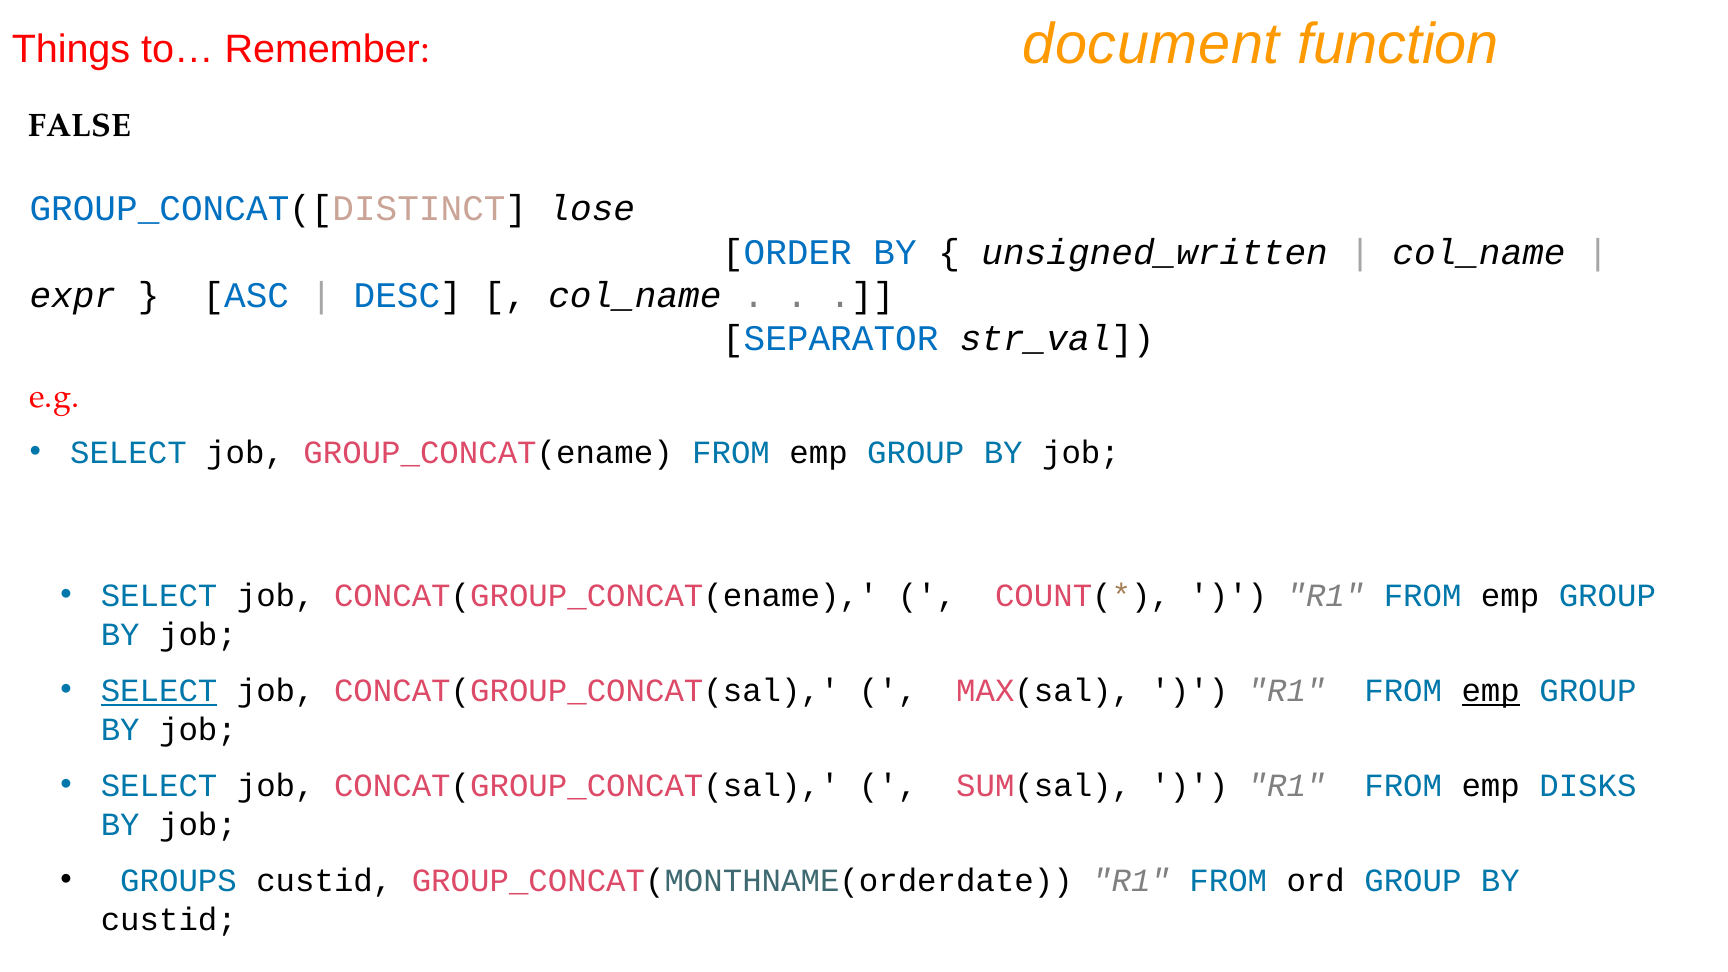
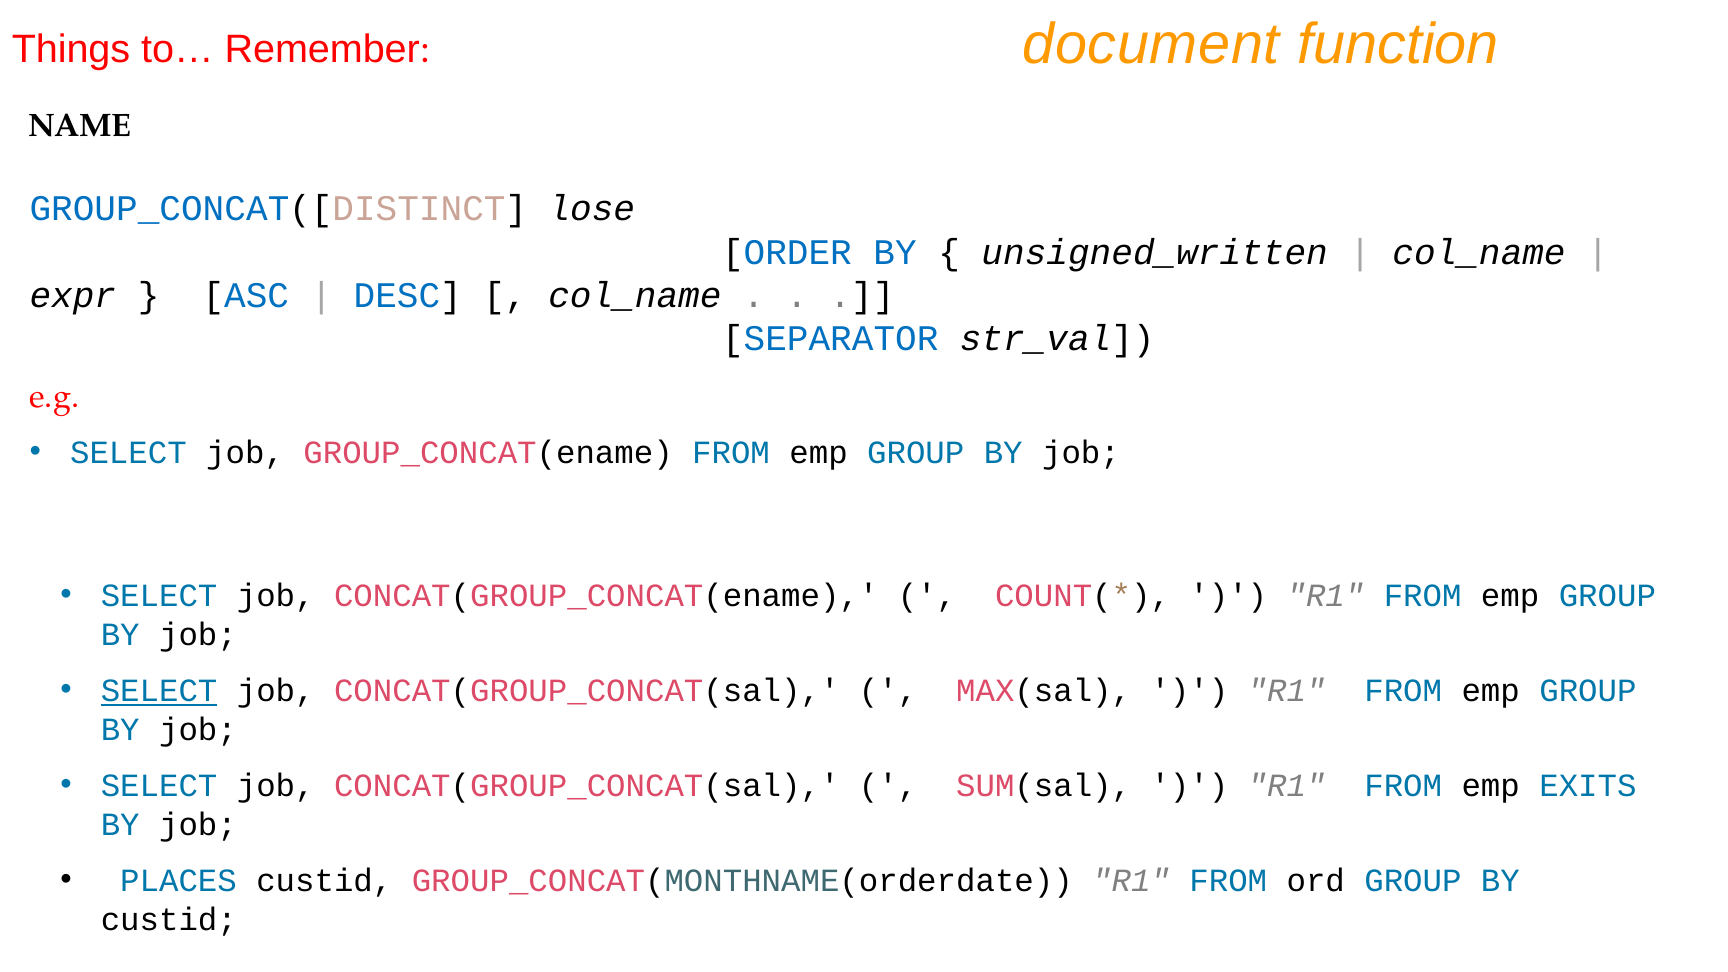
FALSE: FALSE -> NAME (80, 126)
emp underline: present -> none (1491, 691)
DISKS: DISKS -> EXITS (1588, 786)
GROUPS: GROUPS -> PLACES (179, 881)
